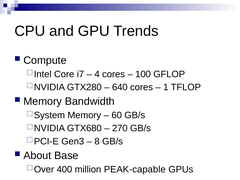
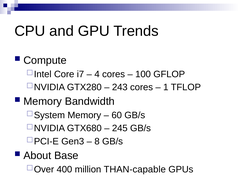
640: 640 -> 243 (120, 87)
270: 270 -> 245 (120, 128)
PEAK-capable: PEAK-capable -> THAN-capable (135, 169)
